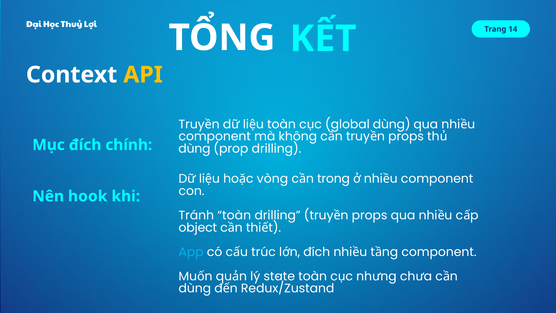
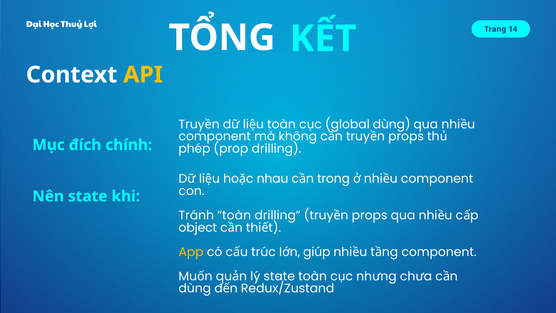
dùng: dùng -> phép (194, 149)
vòng: vòng -> nhau (273, 179)
Nên hook: hook -> state (88, 196)
App colour: light blue -> yellow (191, 252)
đích: đích -> giúp (317, 252)
